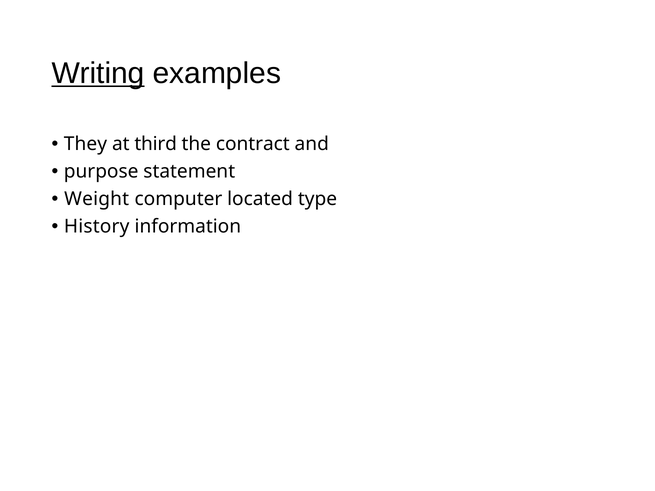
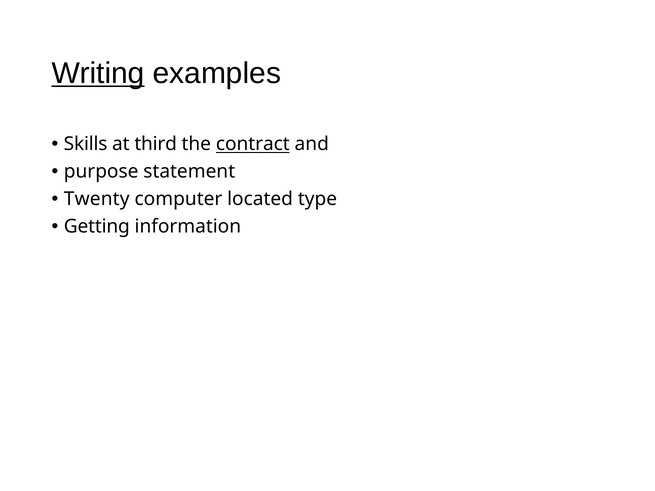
They: They -> Skills (86, 144)
contract underline: none -> present (253, 144)
Weight: Weight -> Twenty (97, 199)
History: History -> Getting (97, 227)
